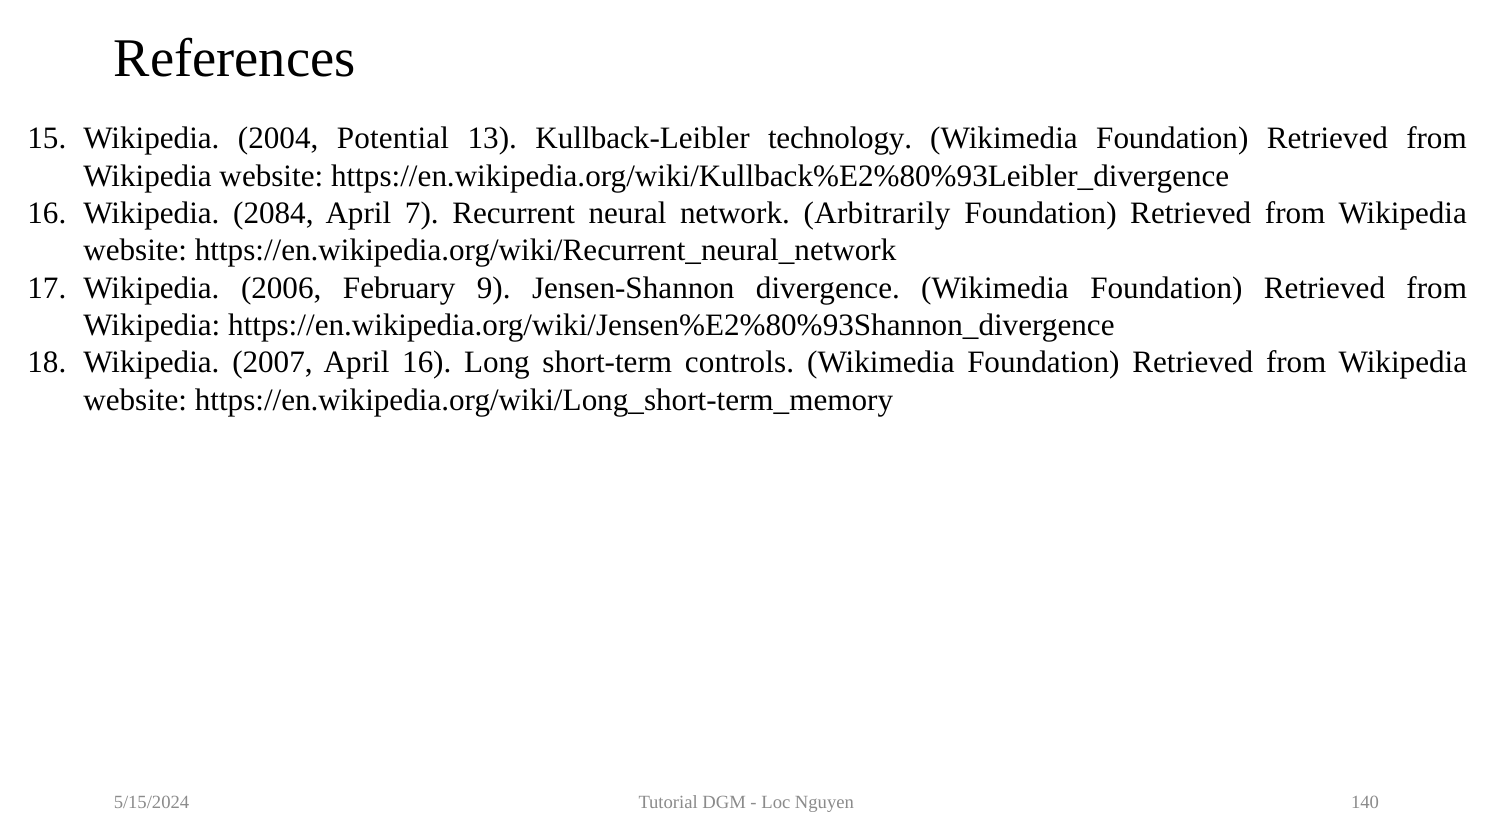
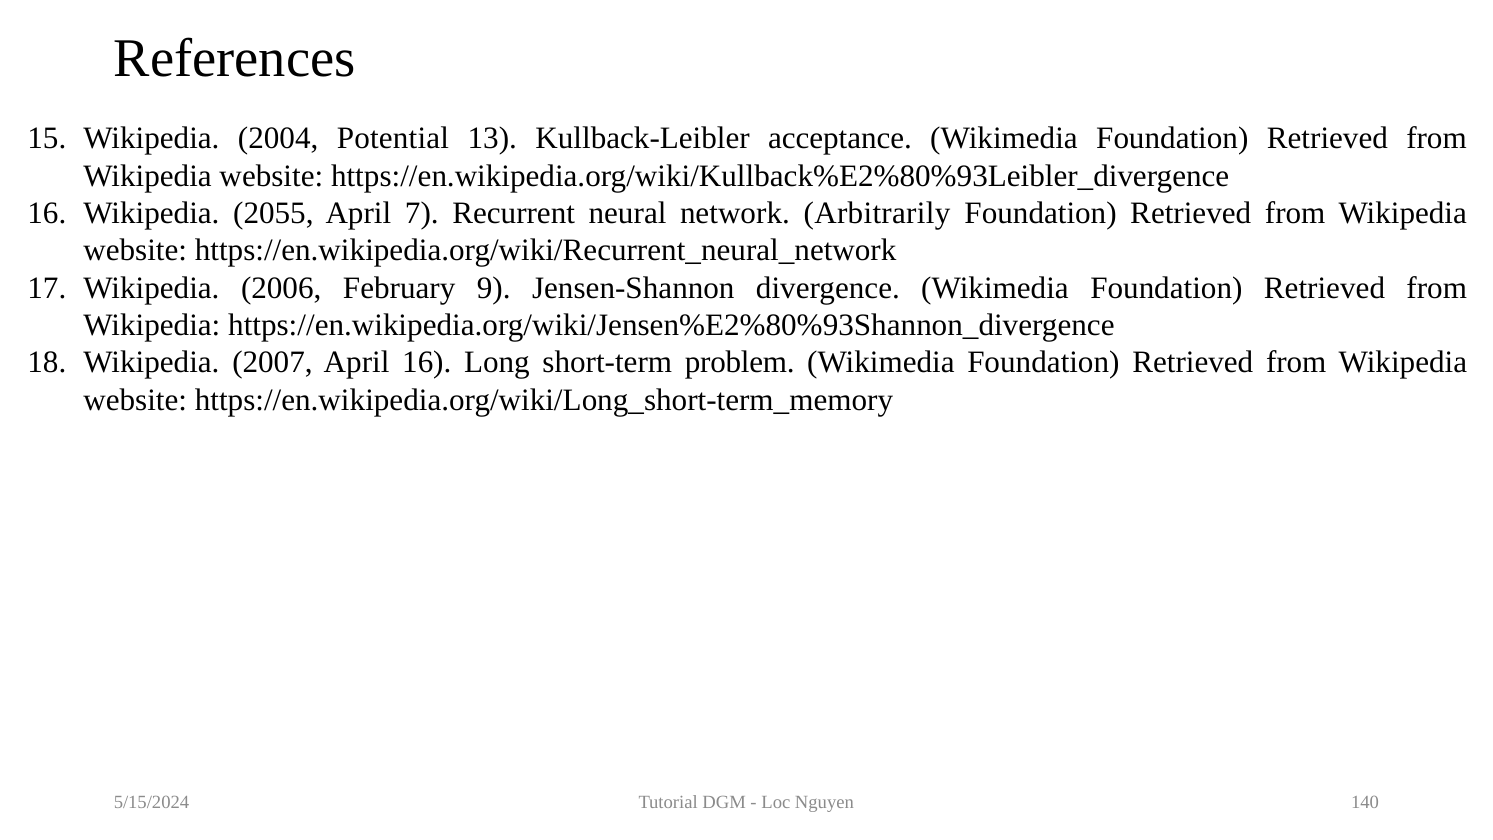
technology: technology -> acceptance (840, 138)
2084: 2084 -> 2055 (273, 213)
controls: controls -> problem (740, 362)
